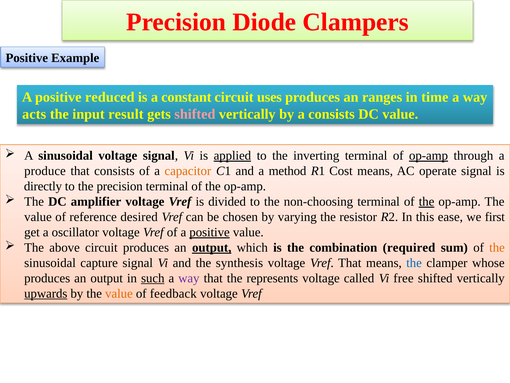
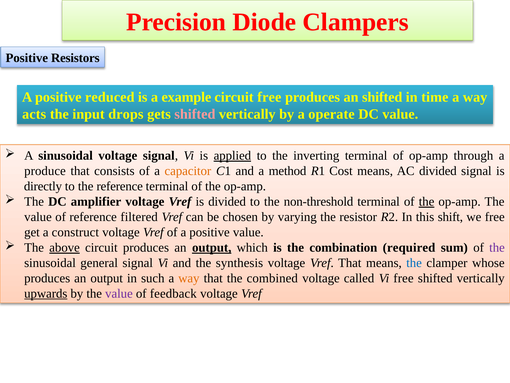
Example: Example -> Resistors (75, 58)
constant: constant -> example (186, 97)
circuit uses: uses -> free (269, 97)
an ranges: ranges -> shifted (382, 97)
result: result -> drops (126, 114)
a consists: consists -> operate (331, 114)
op-amp underline: present -> none (429, 156)
AC operate: operate -> divided (438, 171)
the precision: precision -> reference (120, 186)
non-choosing: non-choosing -> non-threshold (319, 201)
desired: desired -> filtered (139, 217)
ease: ease -> shift (450, 217)
we first: first -> free (495, 217)
oscillator: oscillator -> construct (75, 232)
positive underline: present -> none (210, 232)
above underline: none -> present (65, 247)
the colour: orange -> purple (497, 247)
capture: capture -> general (99, 263)
such underline: present -> none (153, 278)
way colour: purple -> orange (189, 278)
represents: represents -> combined (272, 278)
value colour: orange -> purple (119, 293)
